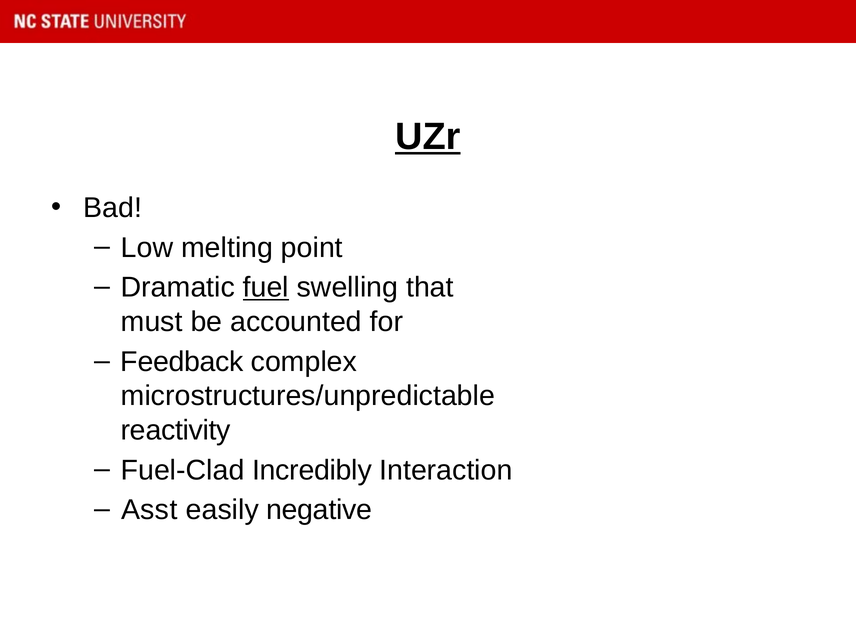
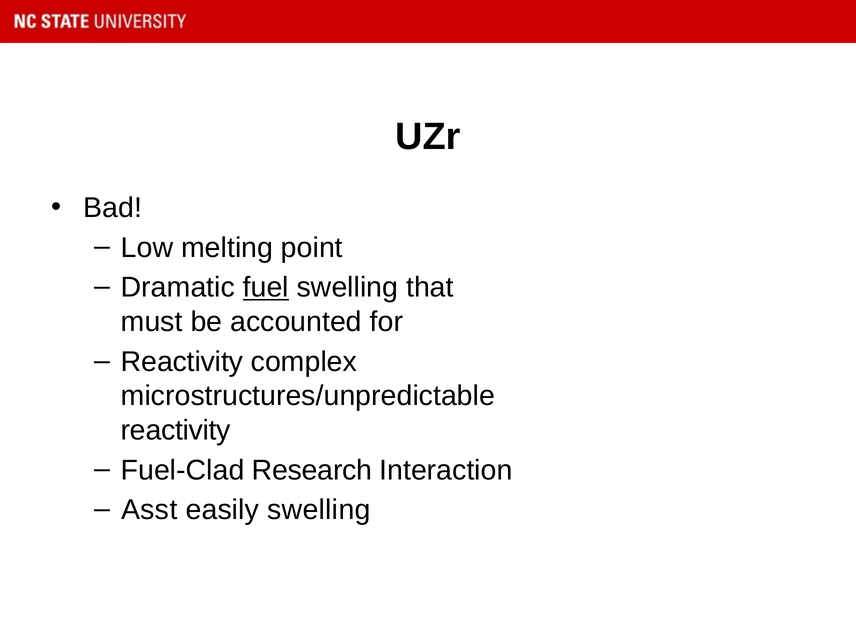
UZr underline: present -> none (428, 137)
Feedback: Feedback -> Reactivity (182, 362)
Incredibly: Incredibly -> Research (312, 470)
easily negative: negative -> swelling (319, 510)
